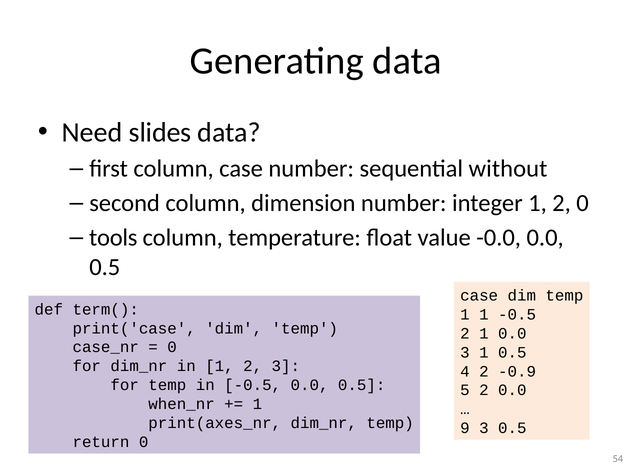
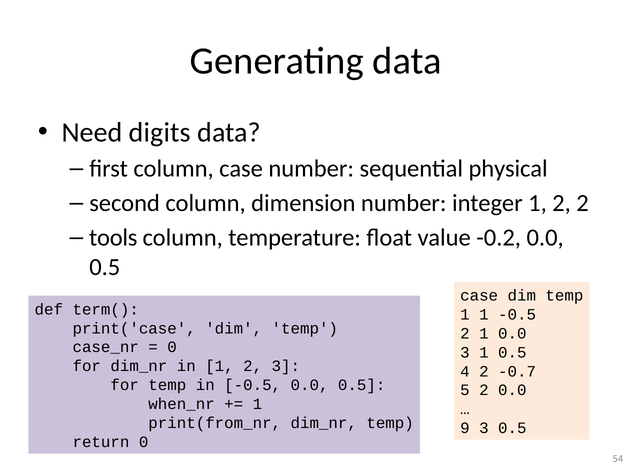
slides: slides -> digits (160, 133)
without: without -> physical (508, 169)
2 0: 0 -> 2 (583, 203)
-0.0: -0.0 -> -0.2 (499, 238)
-0.9: -0.9 -> -0.7 (517, 371)
print(axes_nr: print(axes_nr -> print(from_nr (215, 423)
